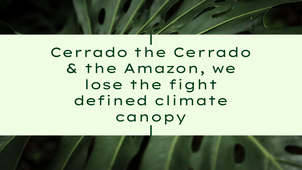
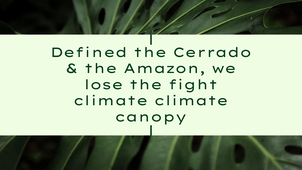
Cerrado: Cerrado -> Defined (89, 53)
defined: defined -> climate (111, 101)
